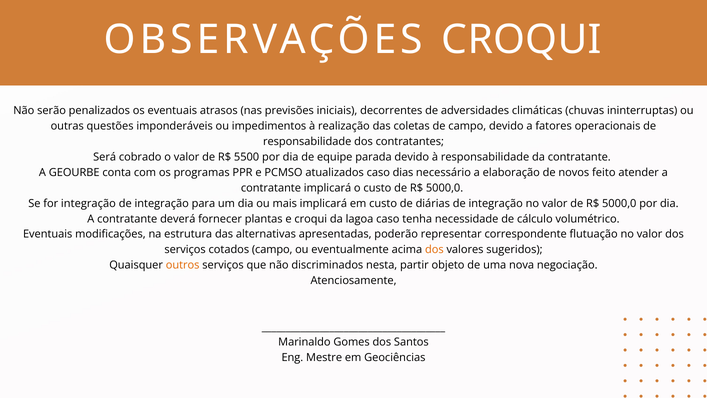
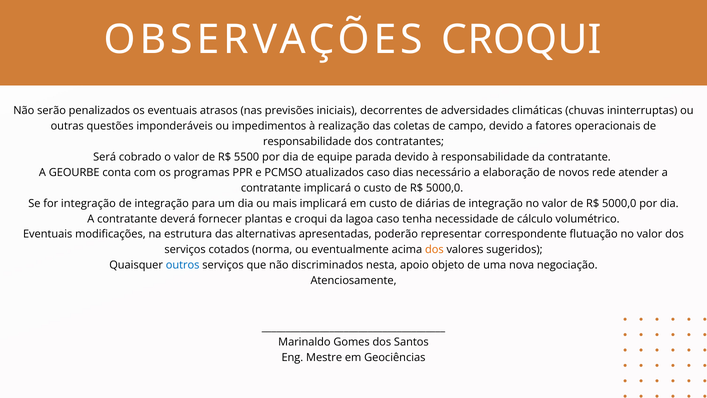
feito: feito -> rede (604, 172)
cotados campo: campo -> norma (272, 250)
outros colour: orange -> blue (183, 265)
partir: partir -> apoio (414, 265)
